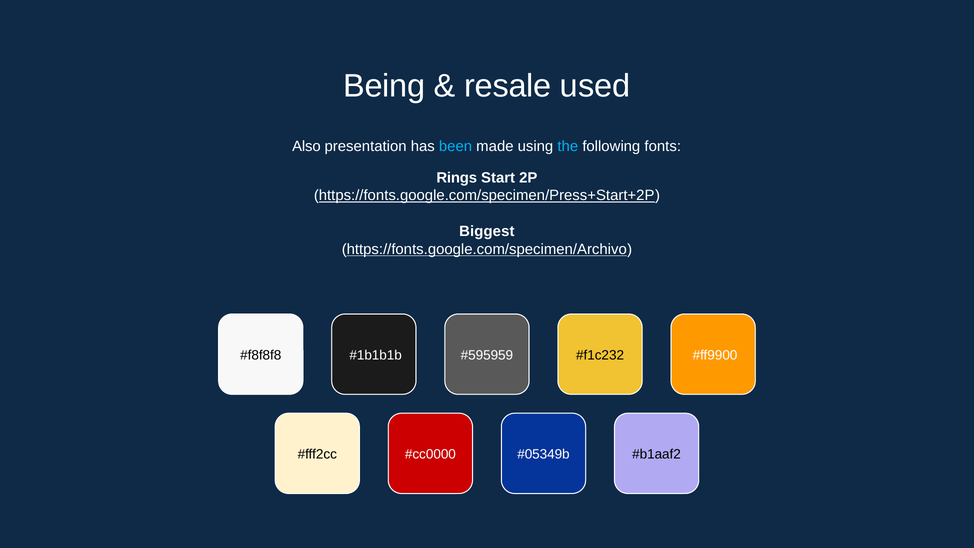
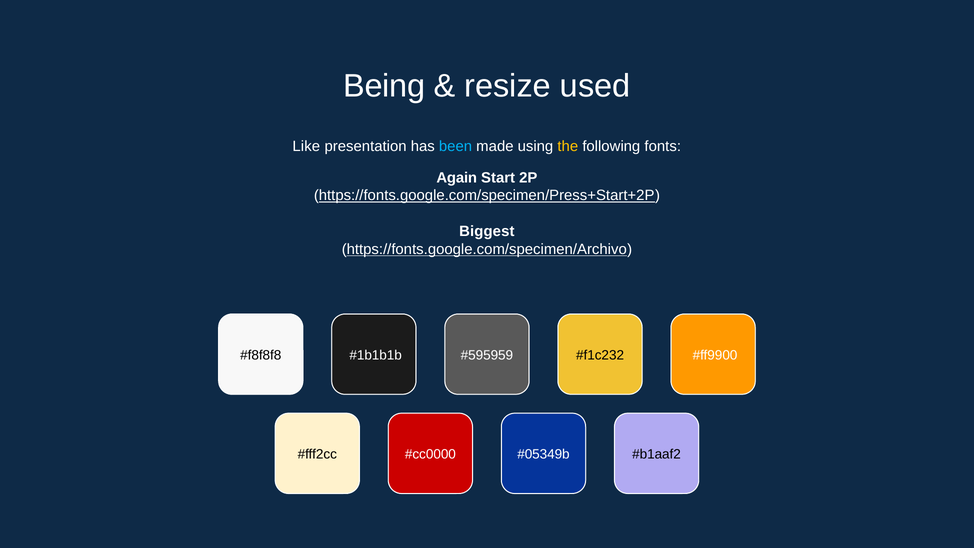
resale: resale -> resize (508, 86)
Also: Also -> Like (306, 146)
the colour: light blue -> yellow (568, 146)
Rings: Rings -> Again (457, 178)
